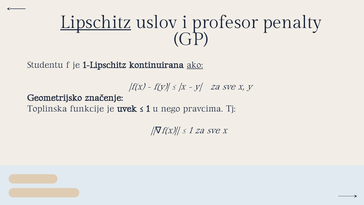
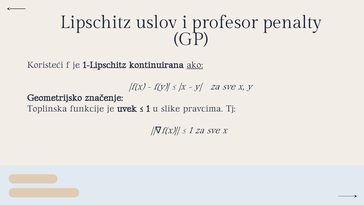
Lipschitz underline: present -> none (96, 22)
Studentu: Studentu -> Koristeći (45, 65)
nego: nego -> slike (170, 108)
